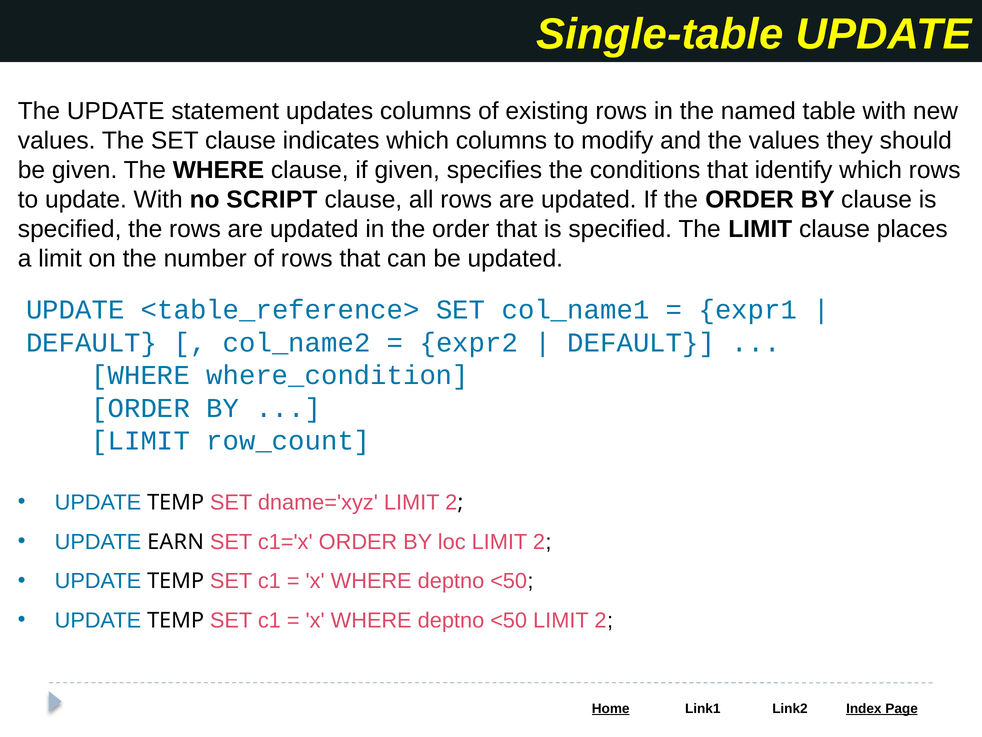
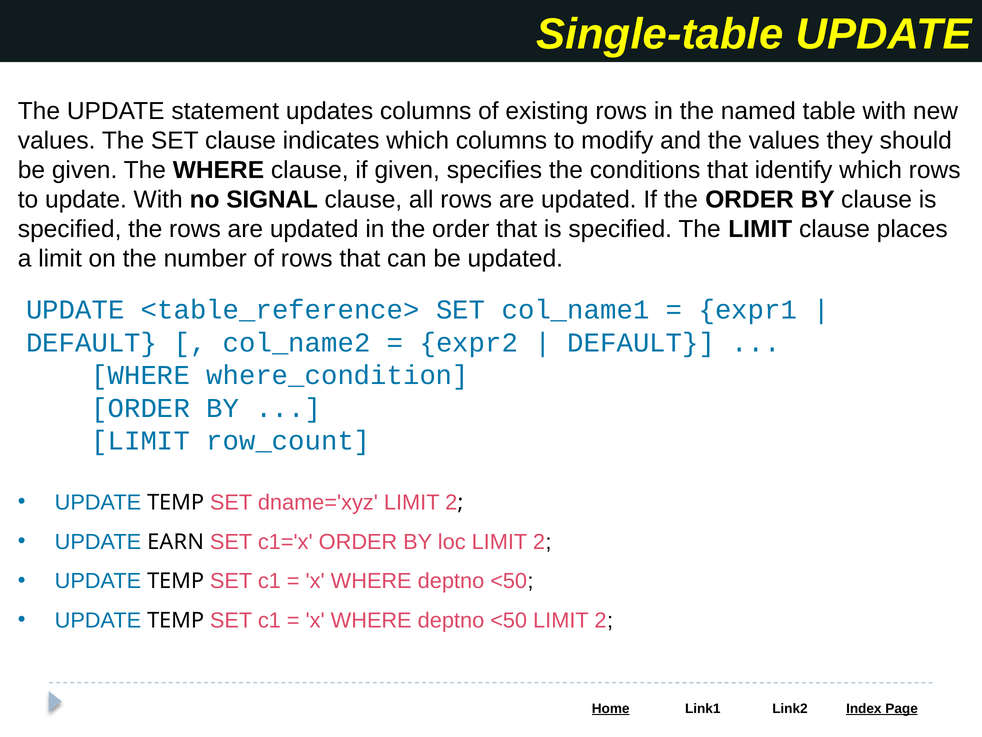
SCRIPT: SCRIPT -> SIGNAL (272, 200)
